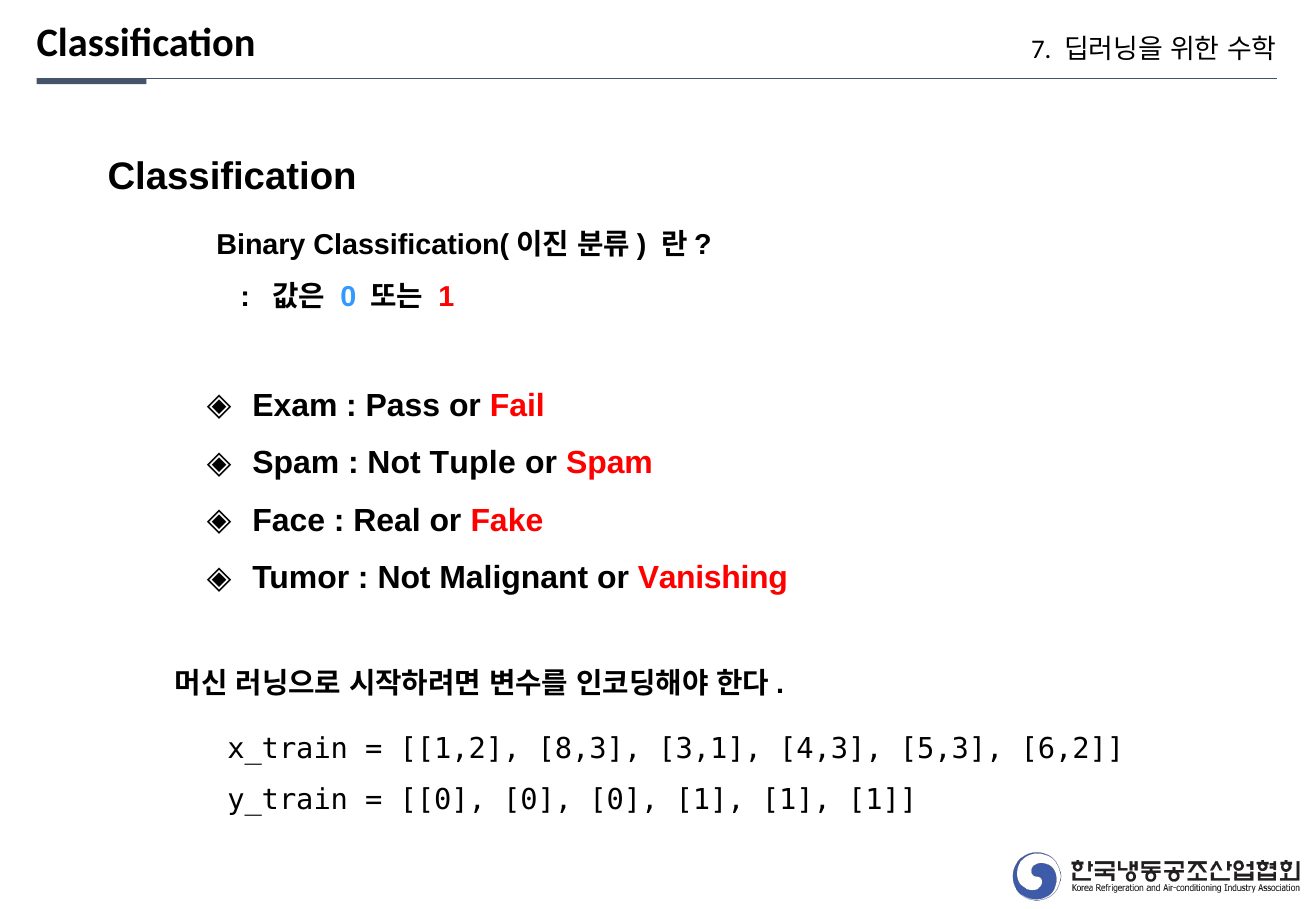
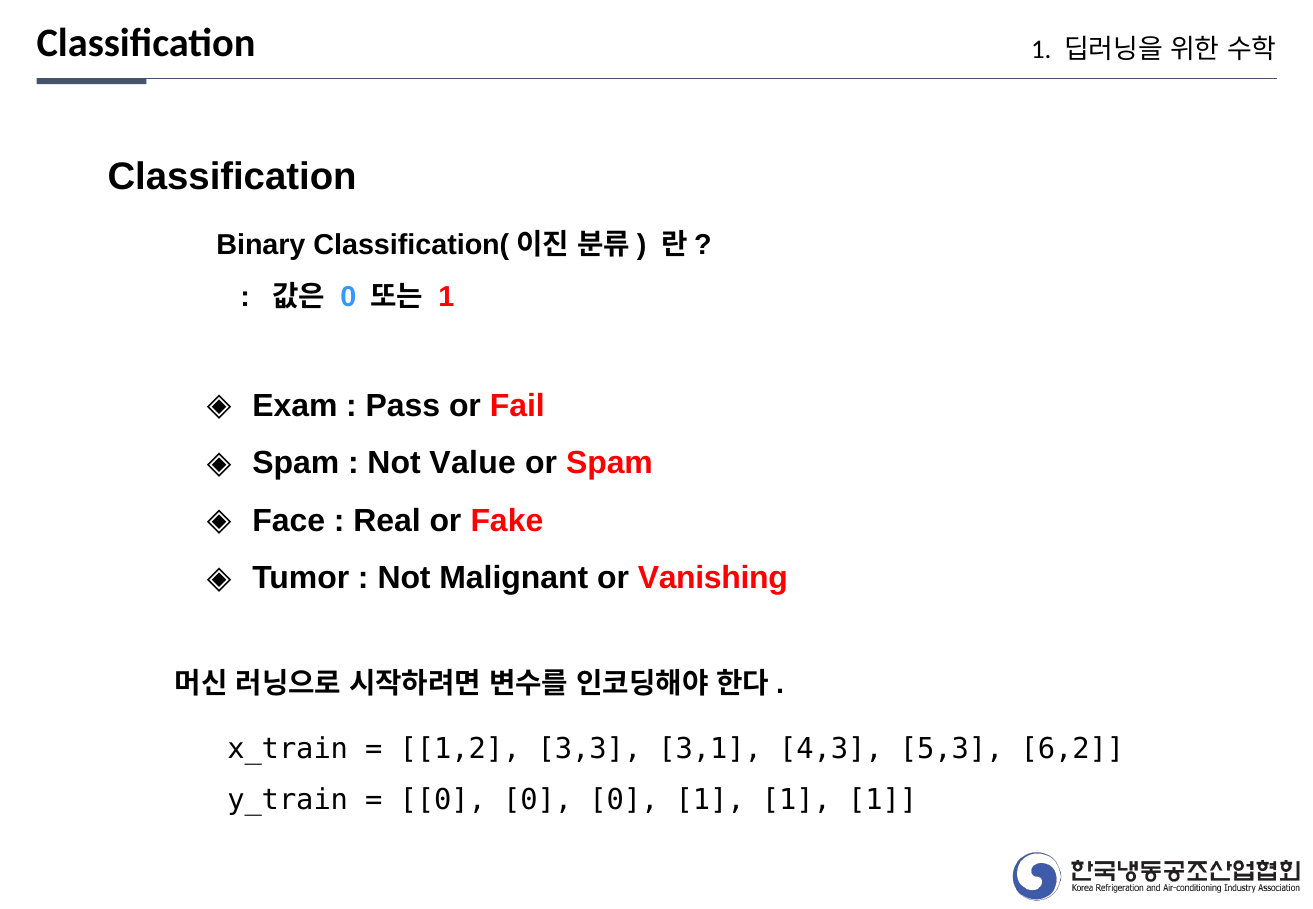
Classification 7: 7 -> 1 (1041, 50)
Tuple: Tuple -> Value (473, 463)
8,3: 8,3 -> 3,3 (589, 749)
